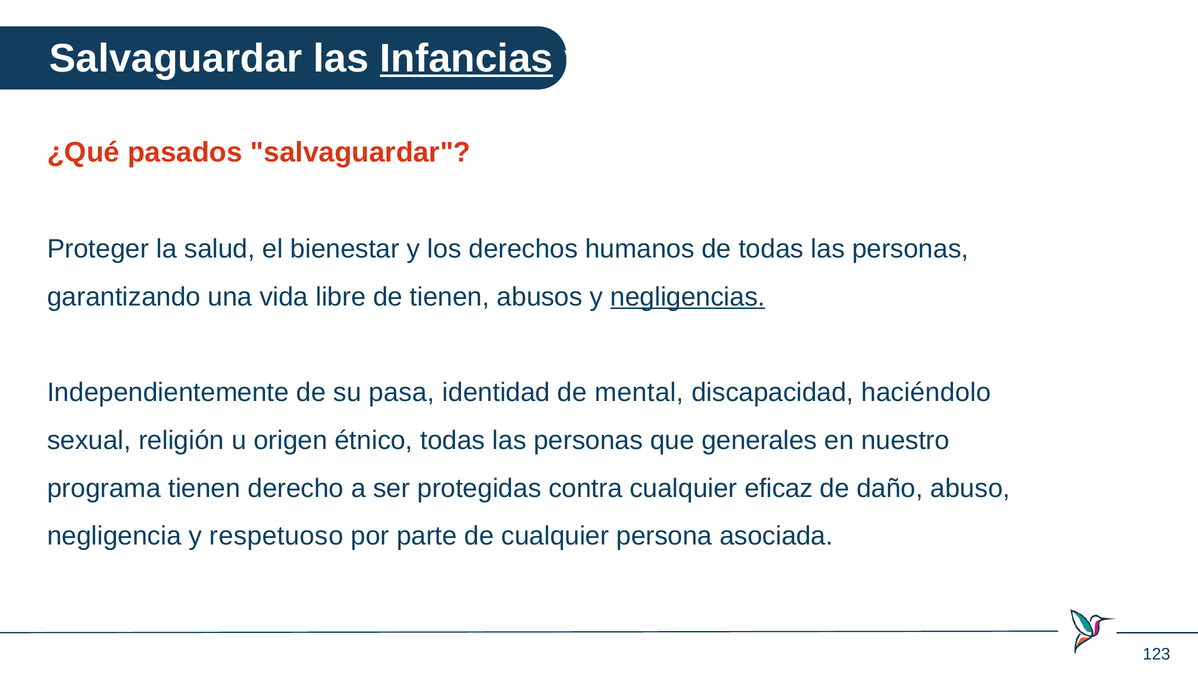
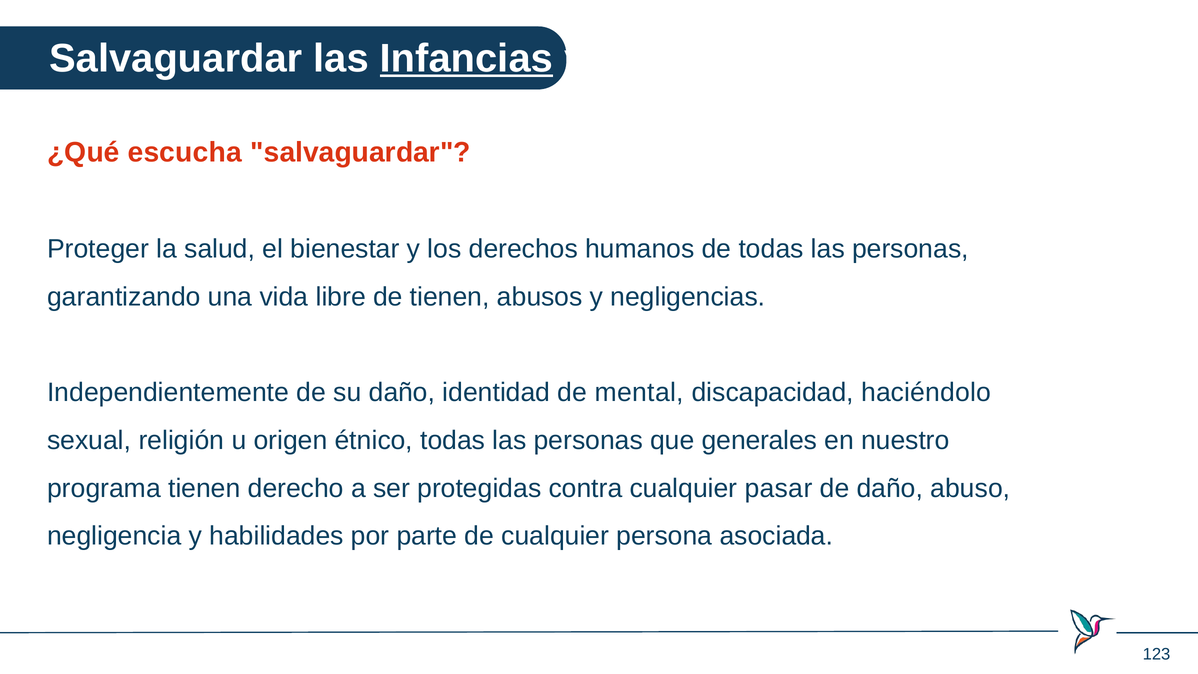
pasados: pasados -> escucha (185, 152)
negligencias underline: present -> none (688, 297)
su pasa: pasa -> daño (402, 393)
eficaz: eficaz -> pasar (779, 488)
respetuoso: respetuoso -> habilidades (276, 536)
